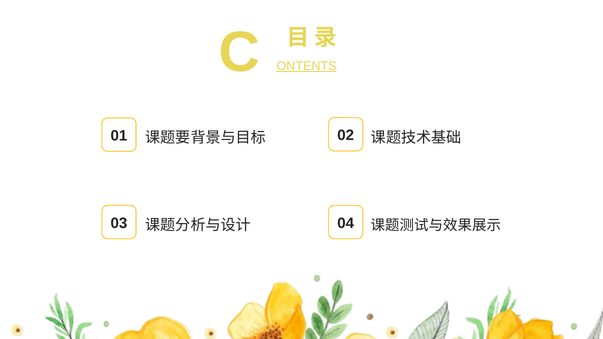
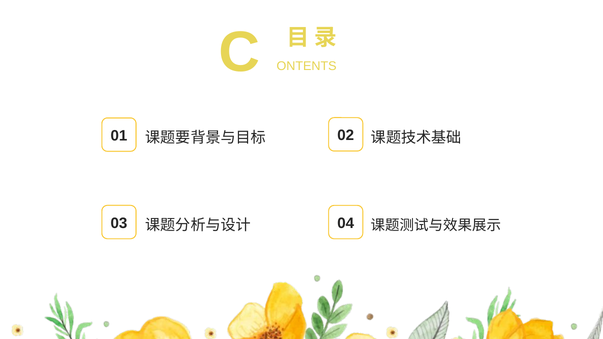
ONTENTS underline: present -> none (307, 66)
